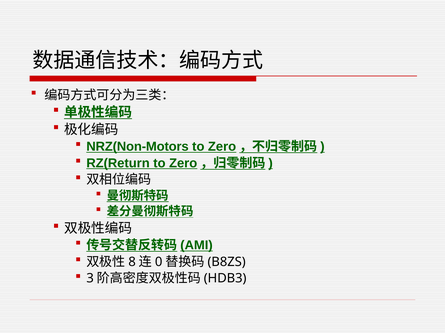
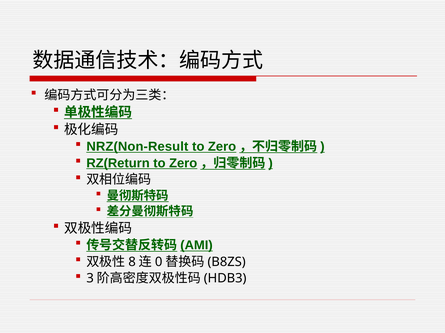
NRZ(Non-Motors: NRZ(Non-Motors -> NRZ(Non-Result (137, 147)
